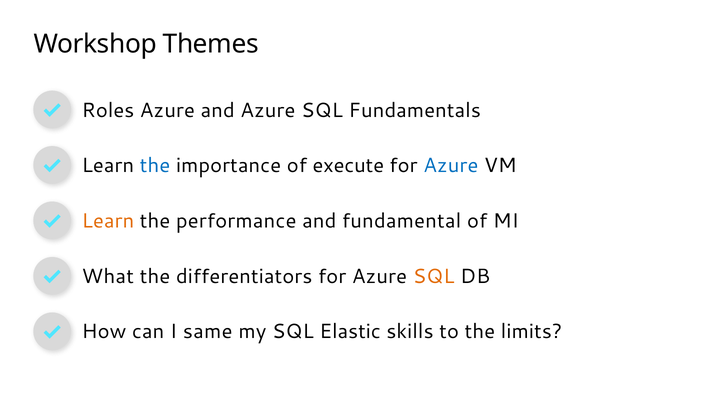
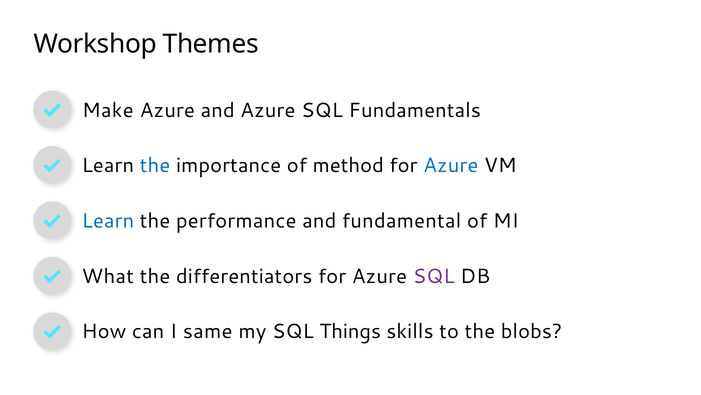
Roles: Roles -> Make (108, 110)
execute: execute -> method (348, 165)
Learn colour: orange -> blue (108, 221)
SQL colour: orange -> purple (434, 276)
Elastic: Elastic -> Things (350, 331)
limits: limits -> blobs (532, 331)
